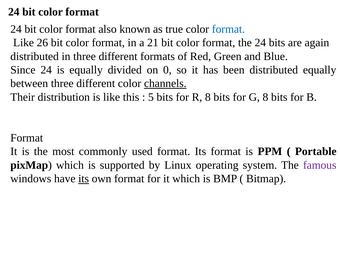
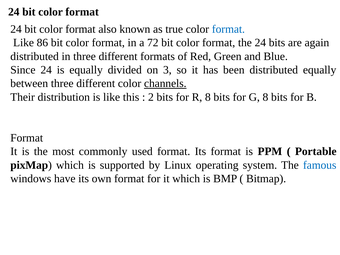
26: 26 -> 86 (42, 43)
21: 21 -> 72 (153, 43)
0: 0 -> 3 (167, 70)
5: 5 -> 2 (151, 97)
famous colour: purple -> blue (320, 165)
its underline: present -> none (84, 179)
